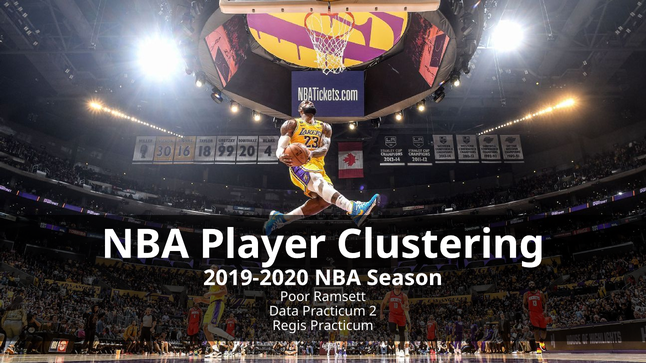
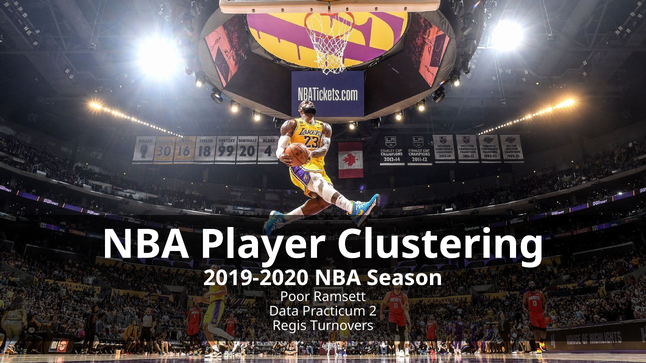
Regis Practicum: Practicum -> Turnovers (342, 326)
